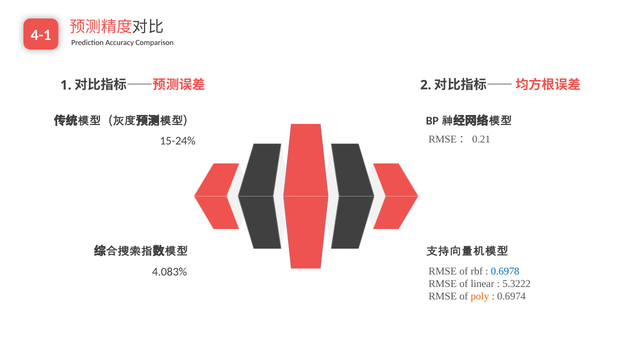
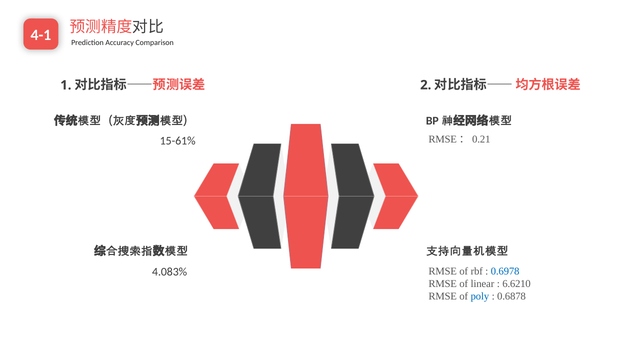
15-24%: 15-24% -> 15-61% (178, 141)
5.3222: 5.3222 -> 6.6210 (517, 284)
poly colour: orange -> blue (480, 297)
0.6974: 0.6974 -> 0.6878 (512, 297)
